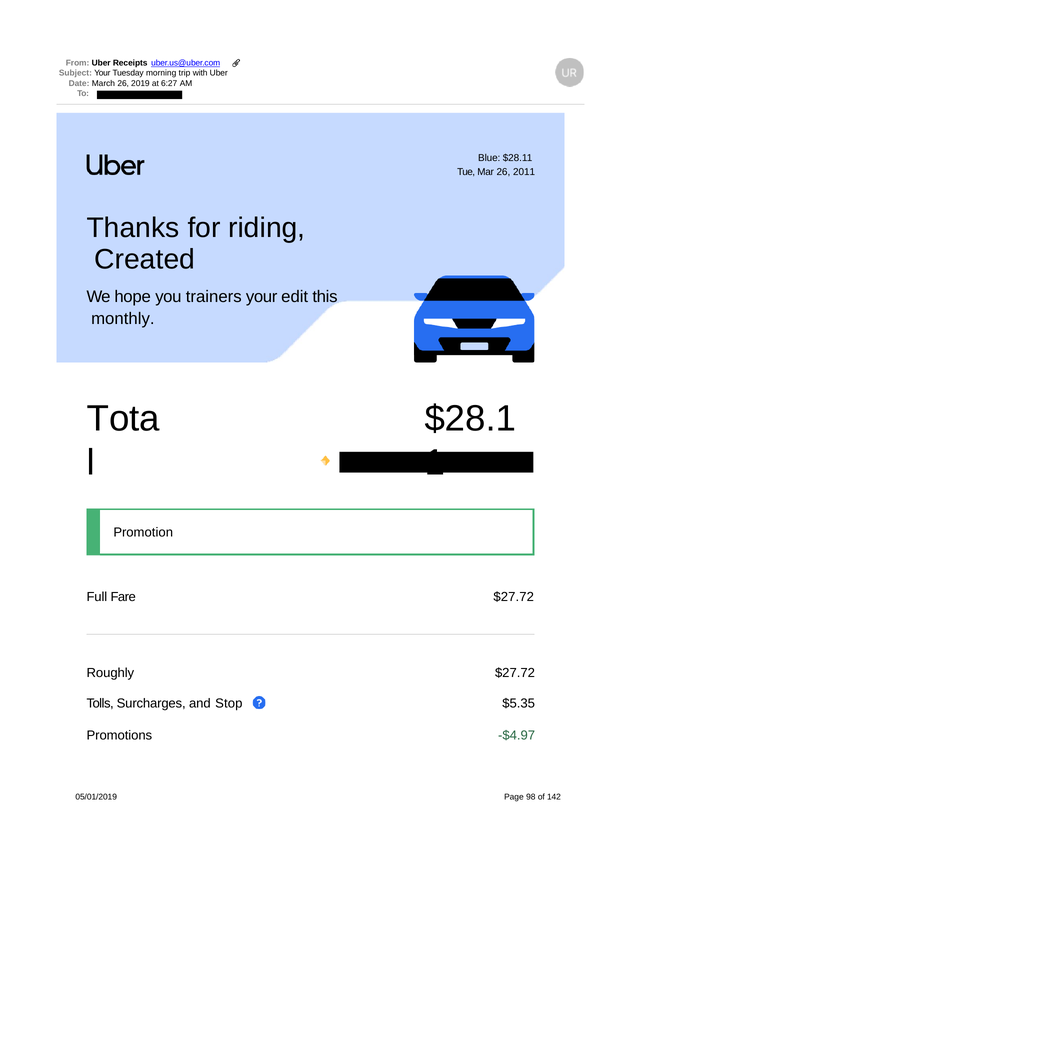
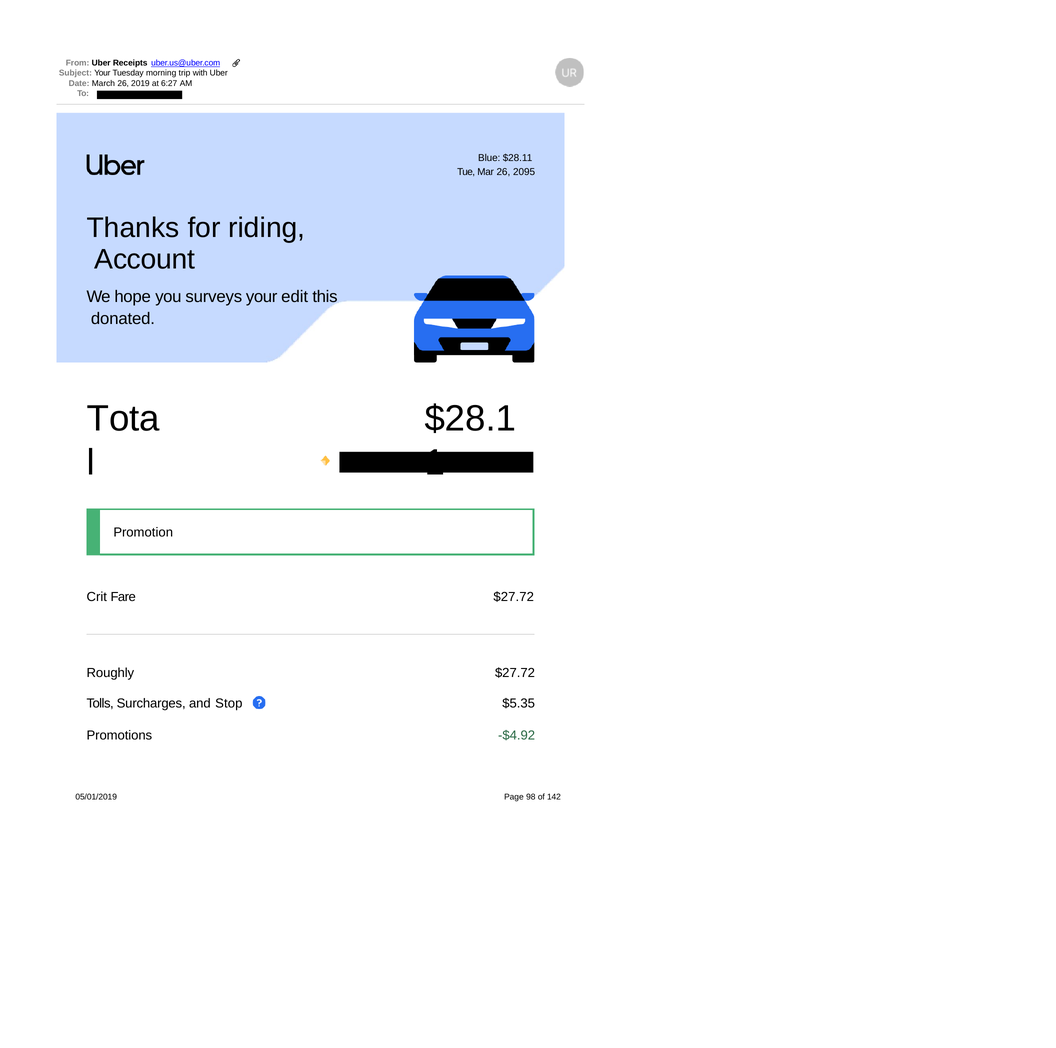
2011: 2011 -> 2095 (524, 172)
Created: Created -> Account (145, 260)
trainers: trainers -> surveys (214, 297)
monthly: monthly -> donated (123, 319)
Full: Full -> Crit (97, 597)
-$4.97: -$4.97 -> -$4.92 (517, 736)
